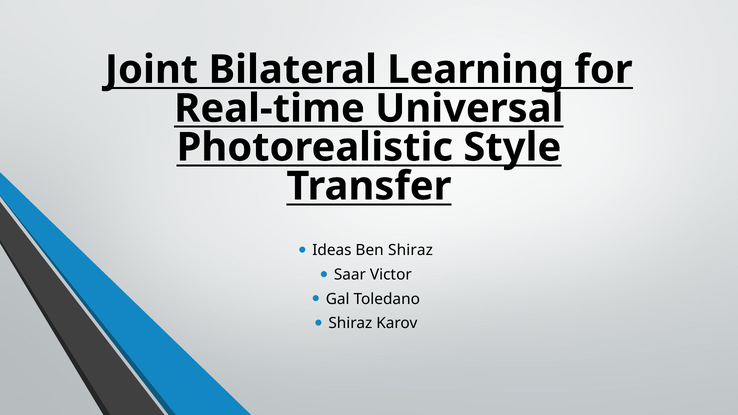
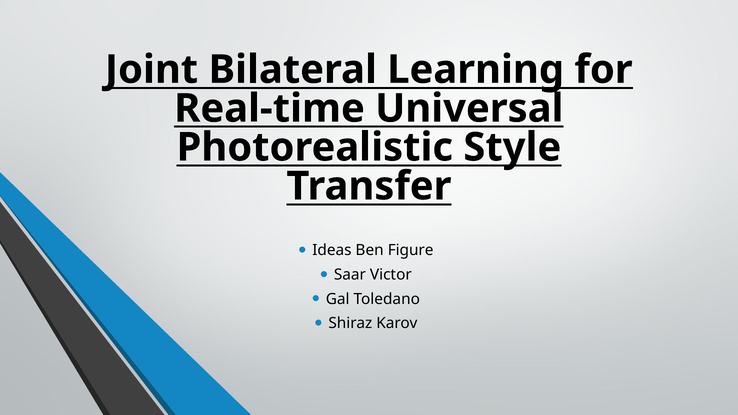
Ben Shiraz: Shiraz -> Figure (411, 250)
